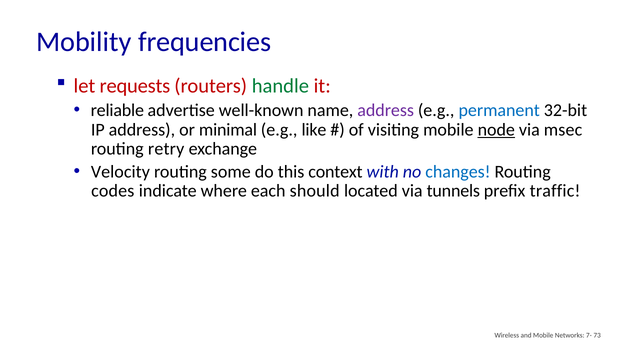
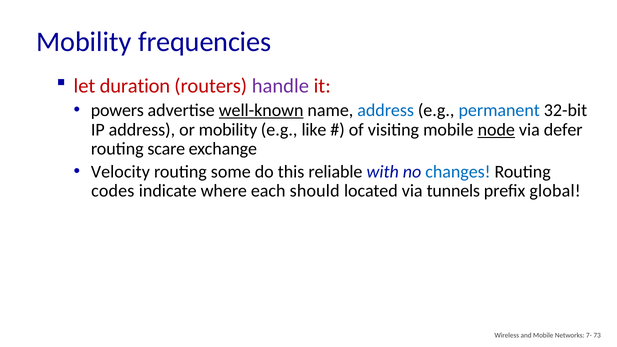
requests: requests -> duration (135, 86)
handle colour: green -> purple (280, 86)
reliable: reliable -> powers (117, 110)
well-known underline: none -> present (261, 110)
address colour: purple -> blue (386, 110)
or minimal: minimal -> mobility (228, 130)
msec: msec -> defer (563, 130)
retry: retry -> scare (166, 149)
context: context -> reliable (335, 172)
traffic: traffic -> global (555, 191)
